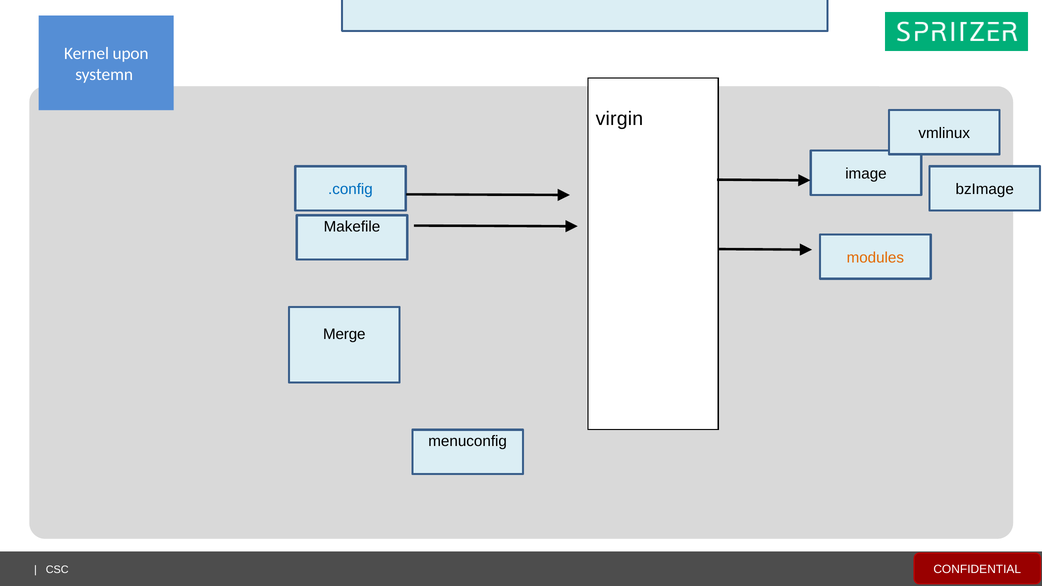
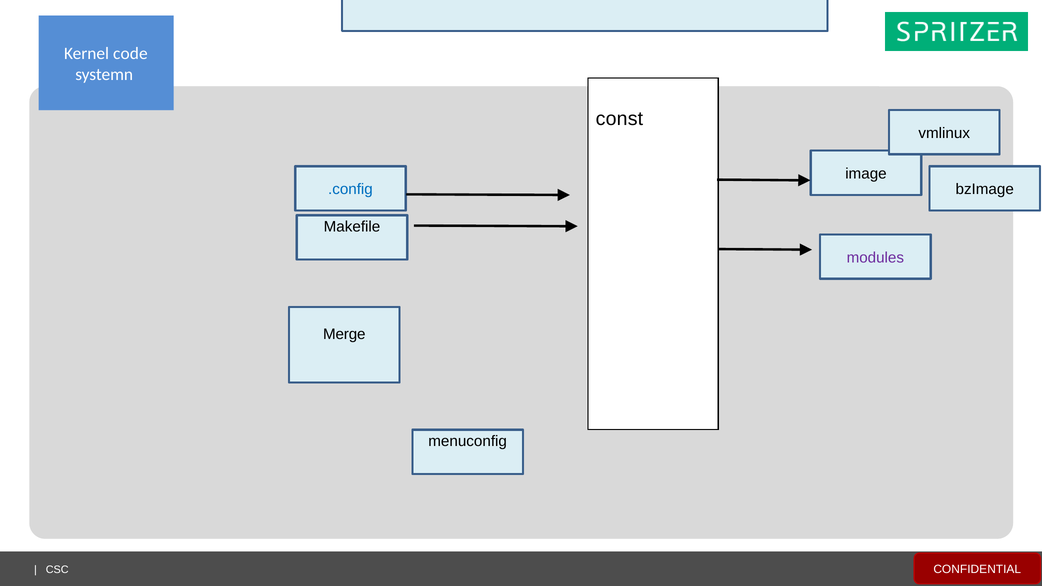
upon: upon -> code (130, 54)
virgin: virgin -> const (619, 119)
modules colour: orange -> purple (875, 258)
